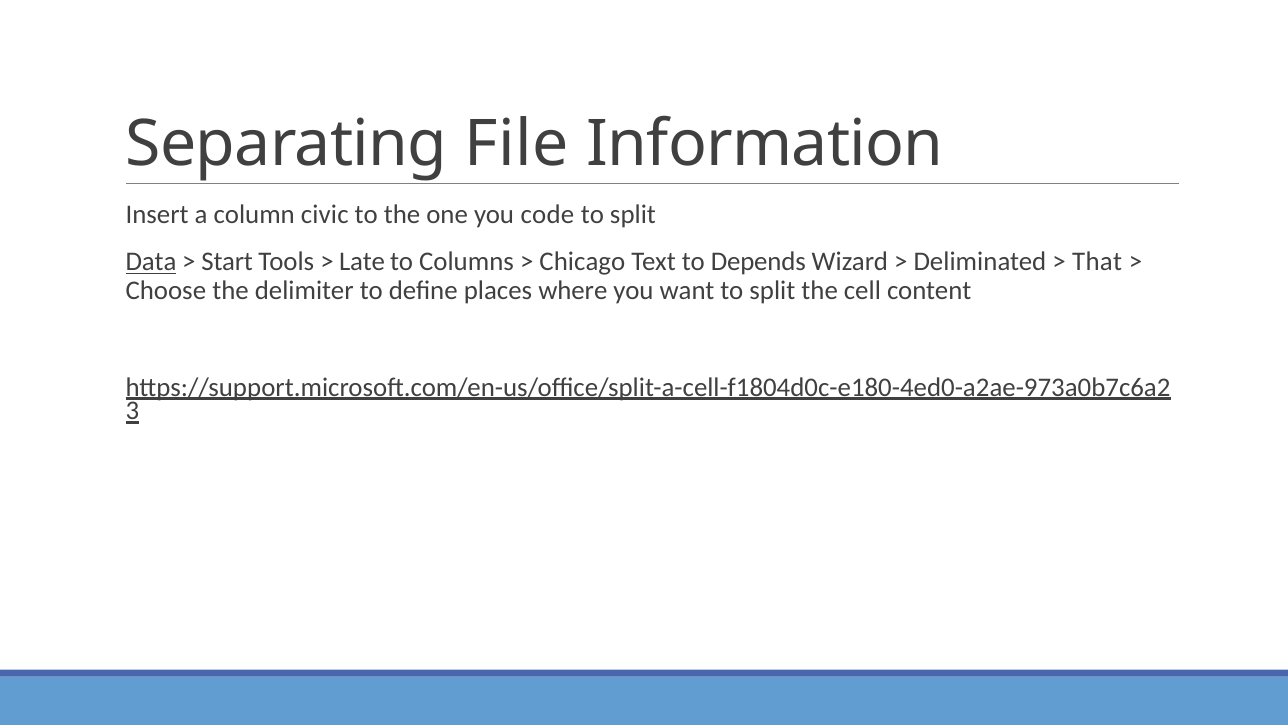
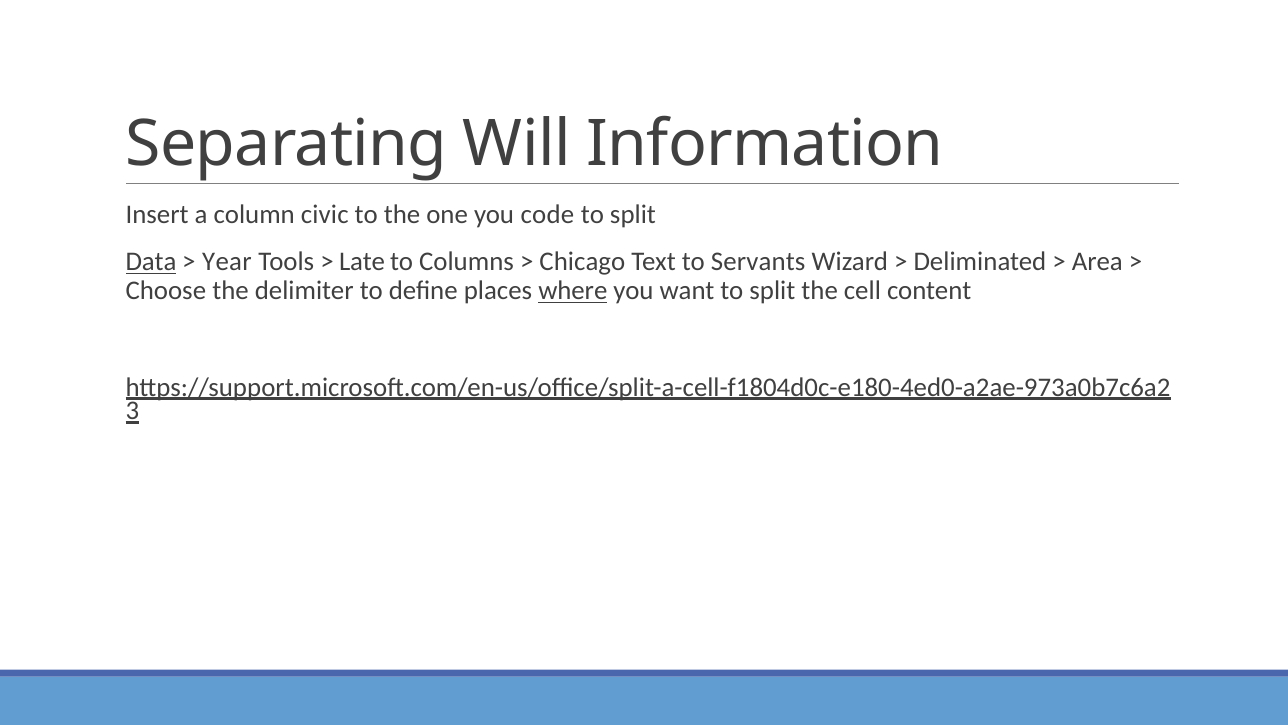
File: File -> Will (517, 144)
Start: Start -> Year (227, 262)
Depends: Depends -> Servants (758, 262)
That: That -> Area (1097, 262)
where underline: none -> present (573, 291)
